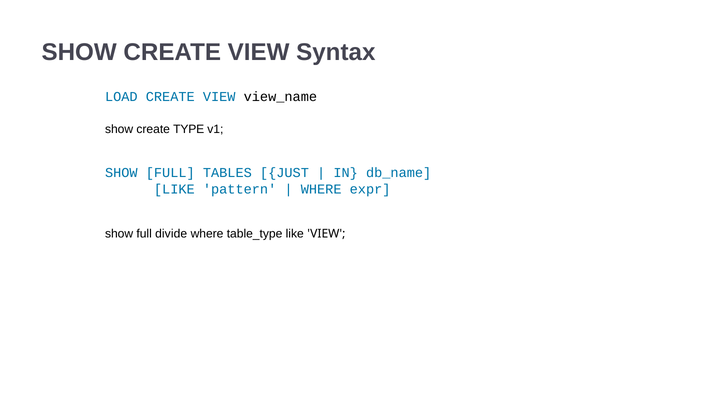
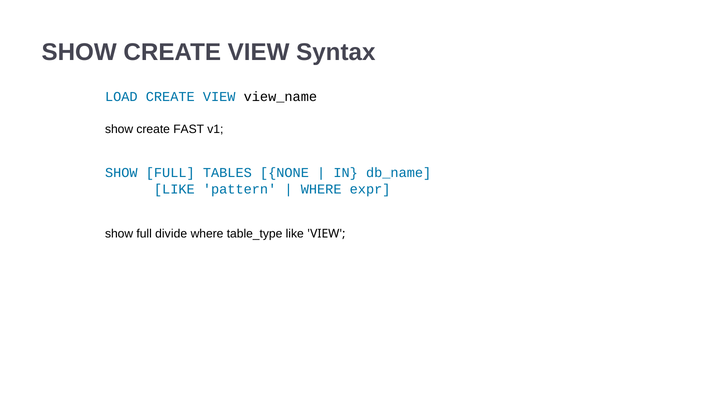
TYPE: TYPE -> FAST (189, 129)
JUST: JUST -> NONE (284, 173)
